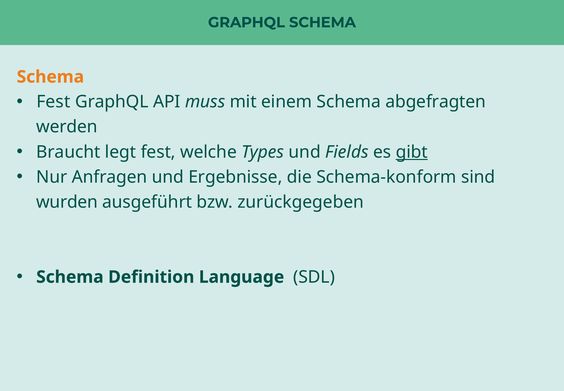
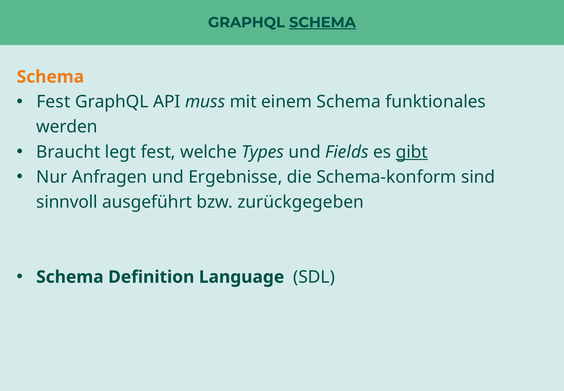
SCHEMA underline: none -> present (322, 22)
abgefragten: abgefragten -> funktionales (436, 102)
wurden: wurden -> sinnvoll (67, 202)
